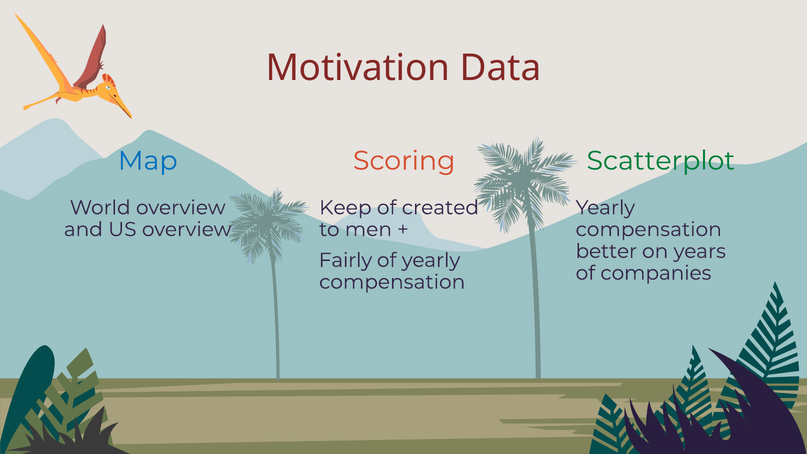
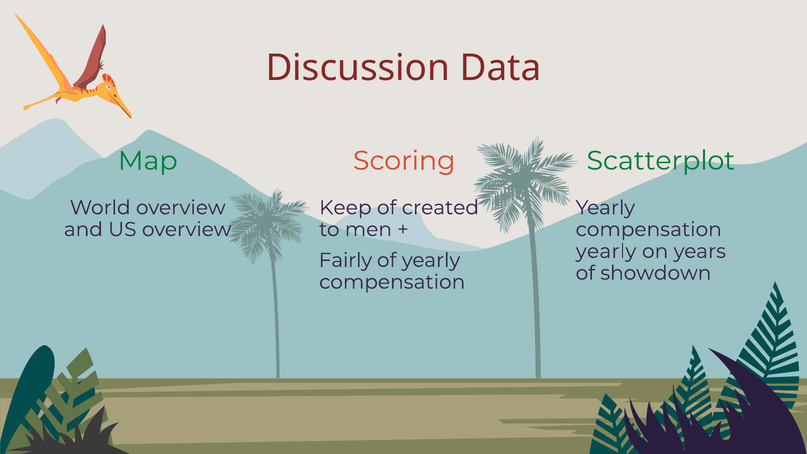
Motivation: Motivation -> Discussion (358, 68)
Map colour: blue -> green (148, 161)
better: better -> yearly (606, 251)
companies: companies -> showdown (656, 273)
